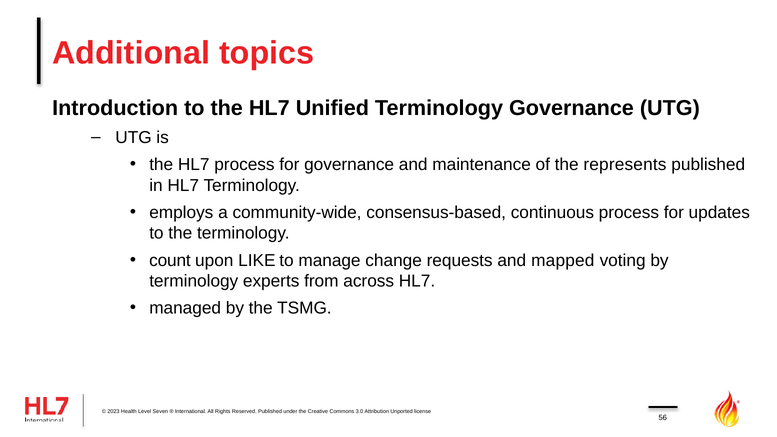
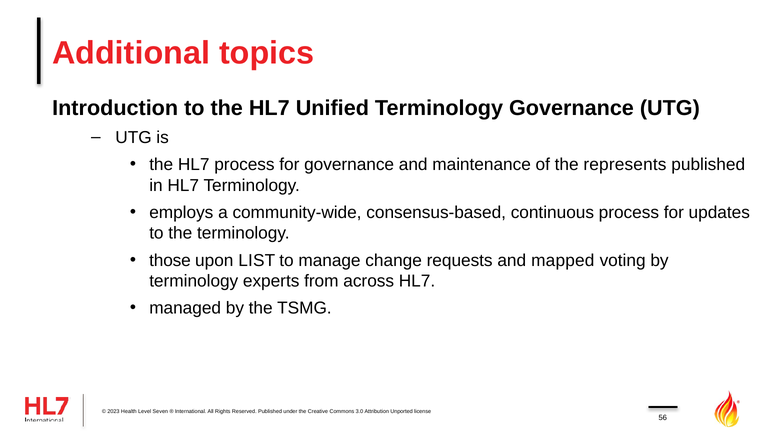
count: count -> those (170, 260)
LIKE: LIKE -> LIST (257, 260)
